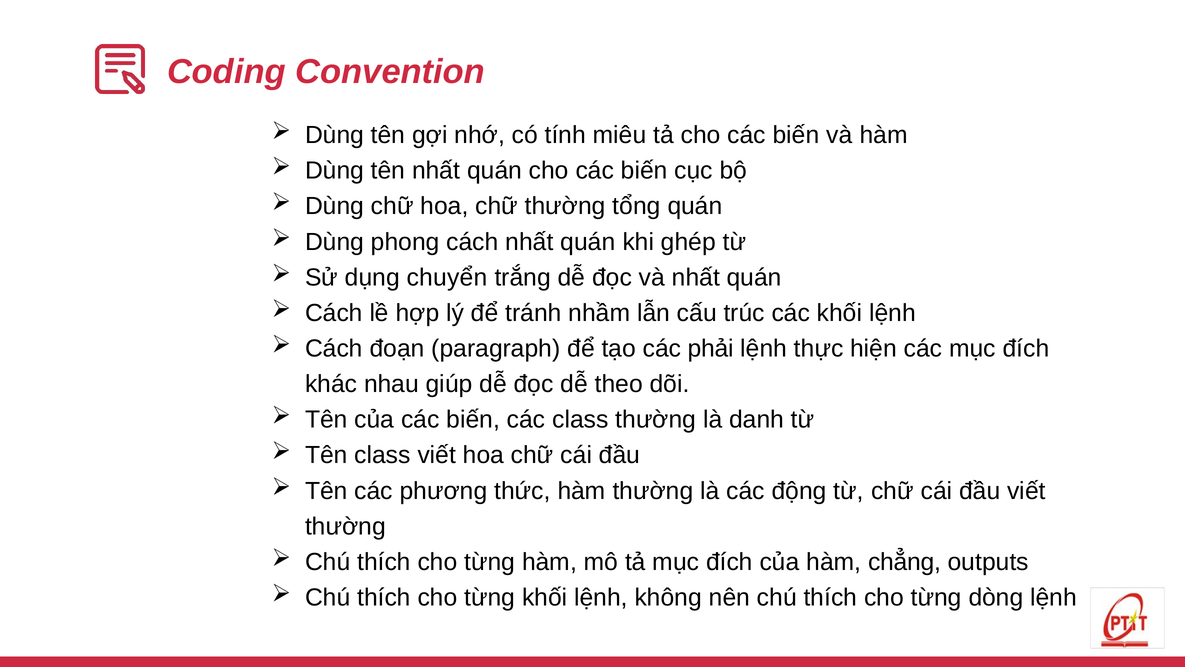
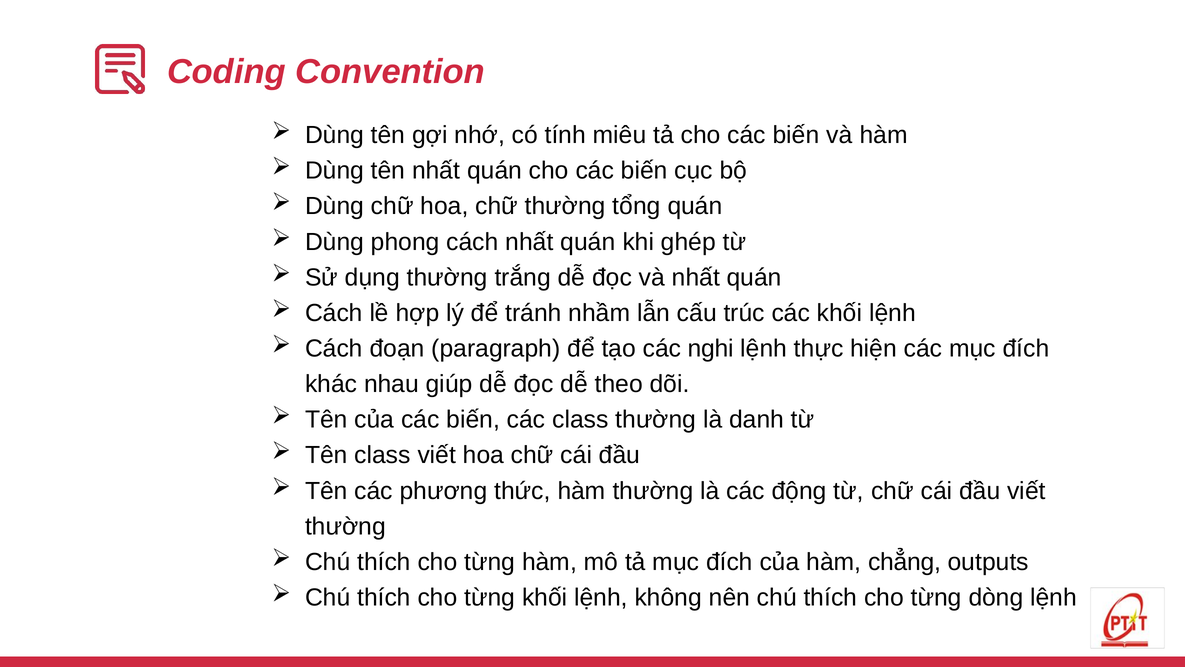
dụng chuyển: chuyển -> thường (447, 277)
phải: phải -> nghi (711, 348)
